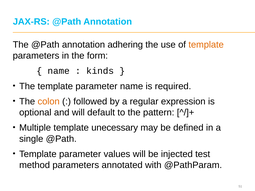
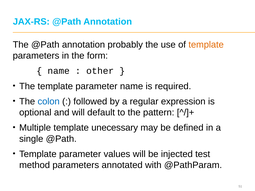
adhering: adhering -> probably (125, 45)
kinds: kinds -> other (100, 71)
colon colour: orange -> blue (49, 102)
